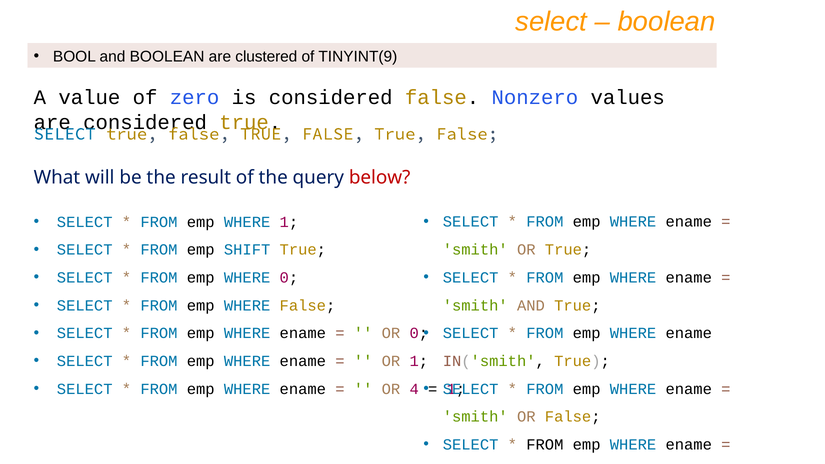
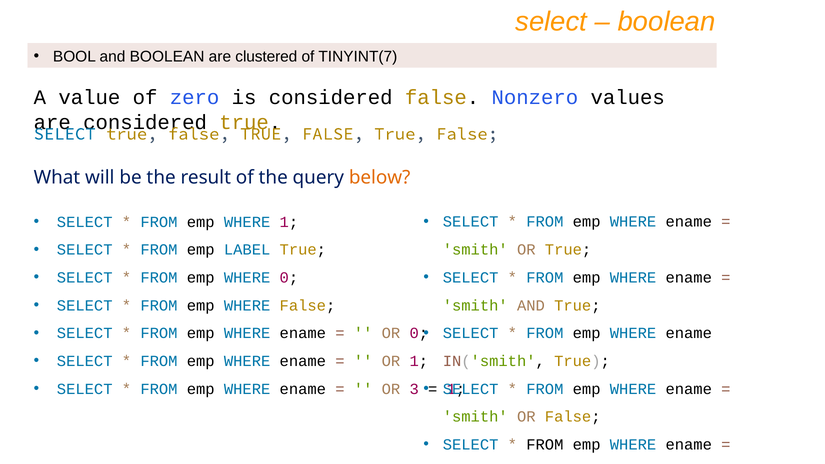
TINYINT(9: TINYINT(9 -> TINYINT(7 (358, 57)
below colour: red -> orange (380, 177)
SHIFT: SHIFT -> LABEL (247, 250)
4: 4 -> 3 (414, 389)
